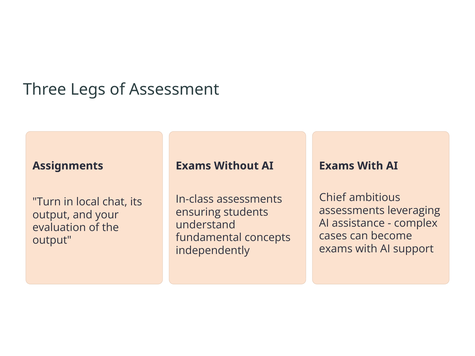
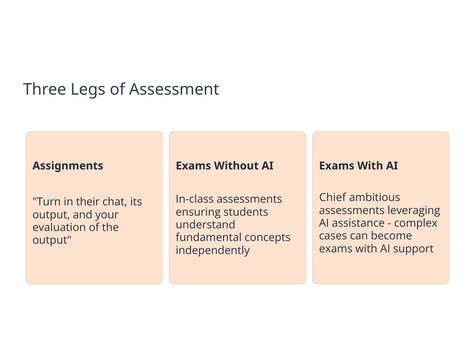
local: local -> their (88, 202)
